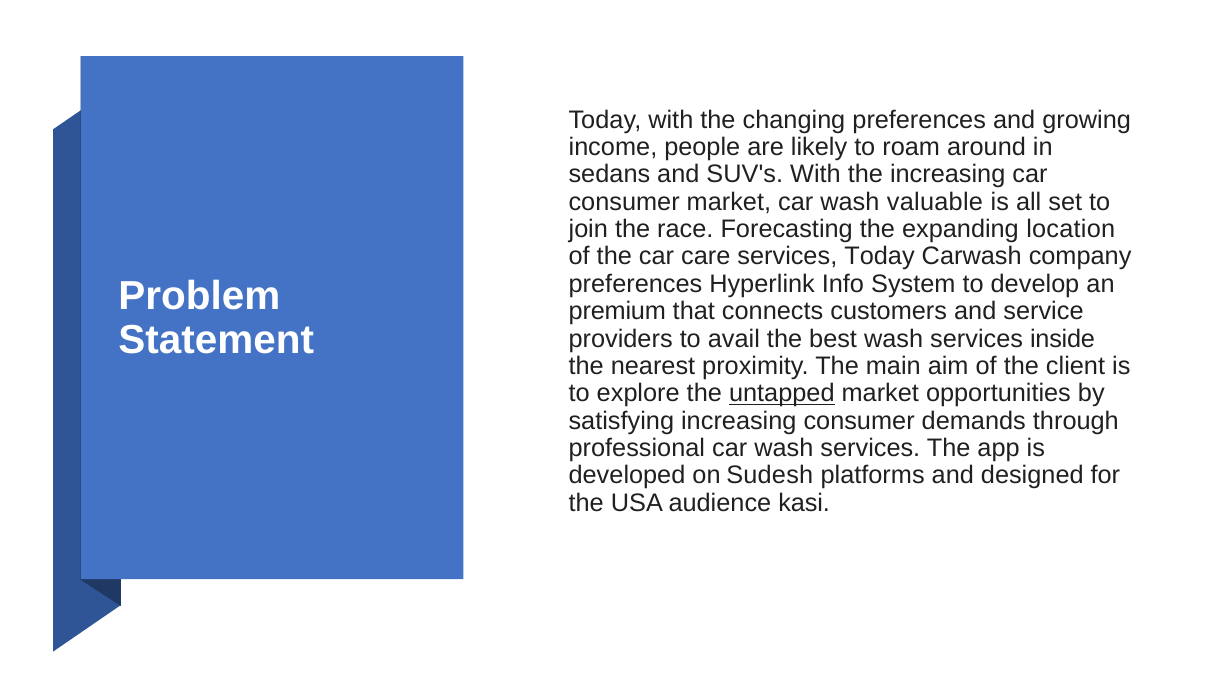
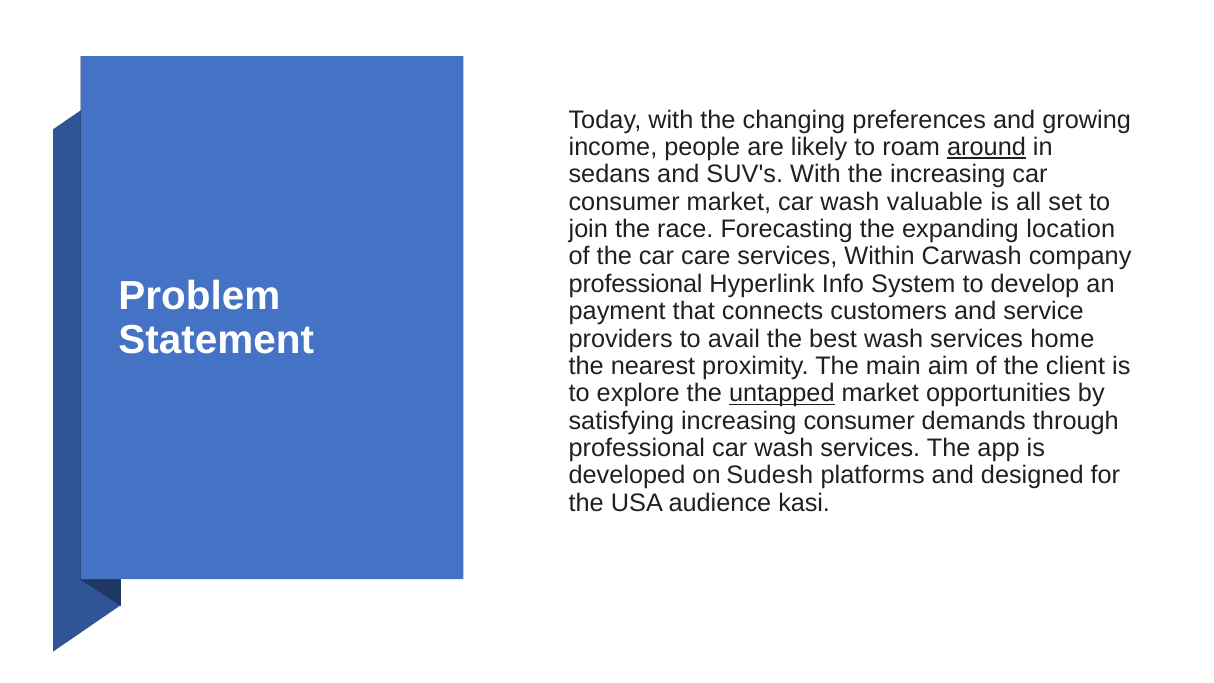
around underline: none -> present (986, 147)
services Today: Today -> Within (880, 257)
preferences: preferences -> professional (636, 284)
premium: premium -> payment (617, 311)
inside: inside -> home (1062, 339)
